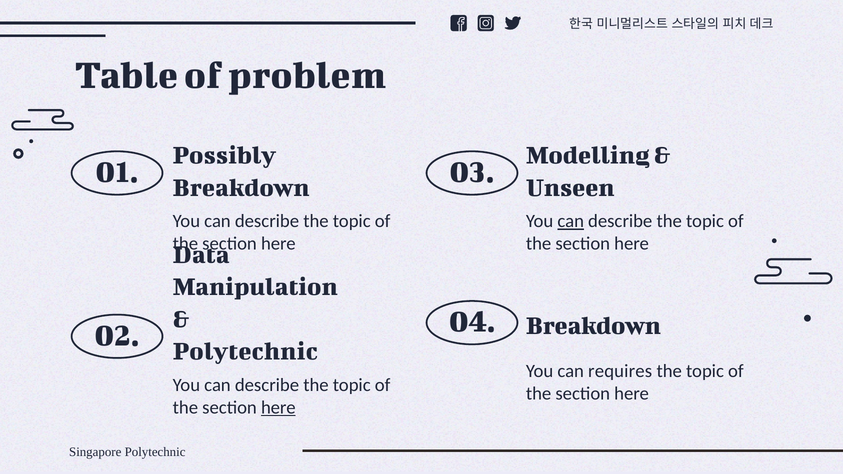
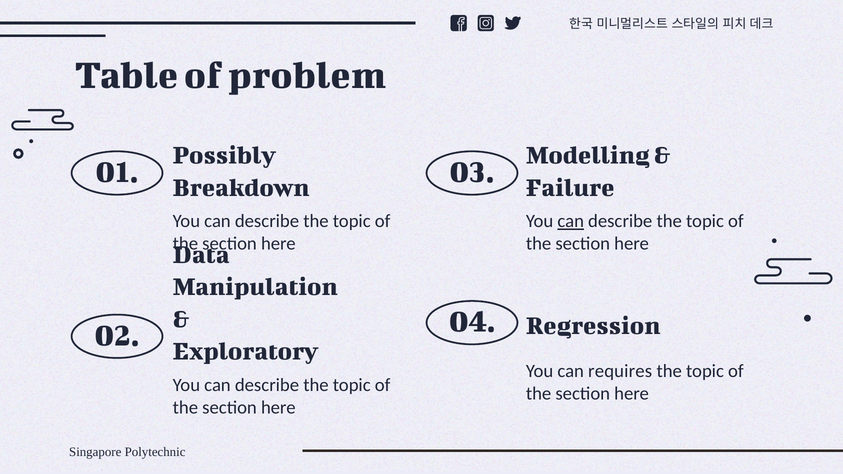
Unseen: Unseen -> Failure (570, 187)
Breakdown: Breakdown -> Regression (593, 326)
Polytechnic: Polytechnic -> Exploratory (245, 351)
here underline: present -> none (278, 408)
